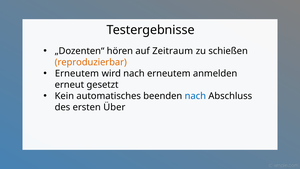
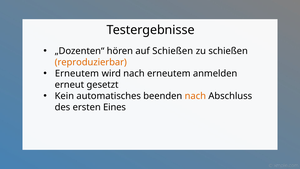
auf Zeitraum: Zeitraum -> Schießen (173, 51)
nach colour: blue -> orange (195, 96)
Über: Über -> Eines (114, 107)
